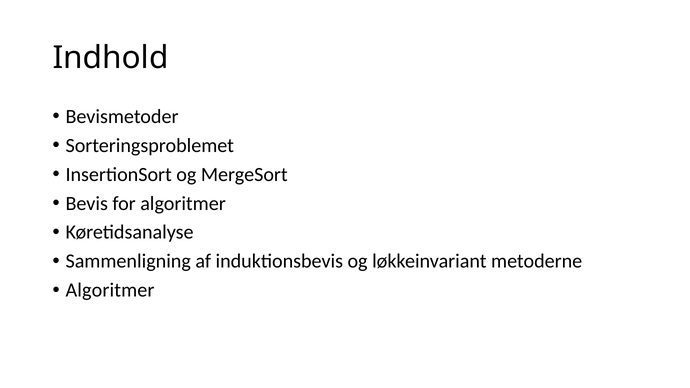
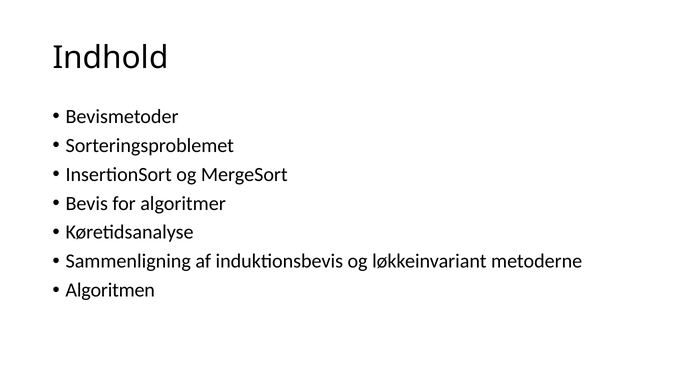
Algoritmer: Algoritmer -> Algoritmen (110, 290)
